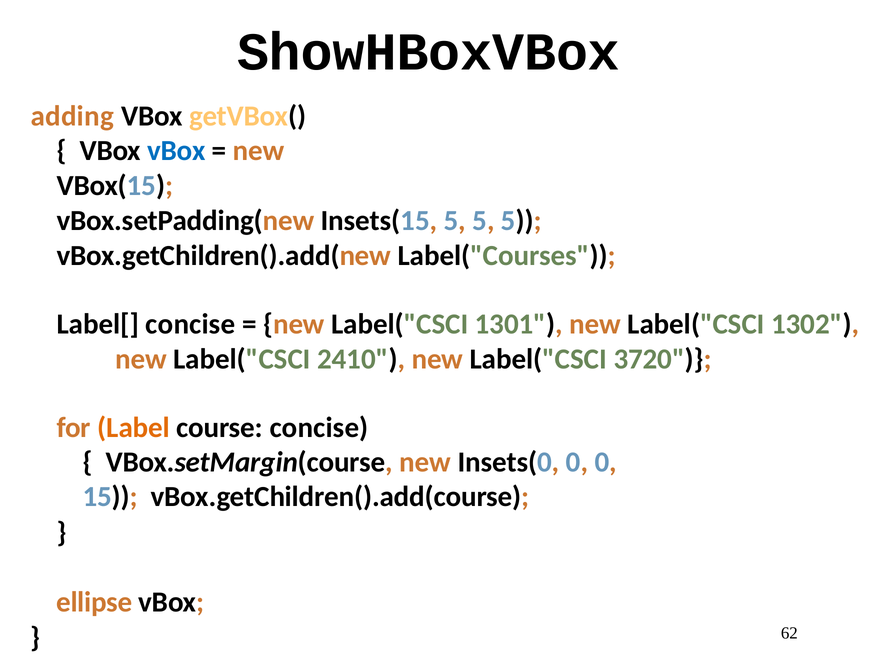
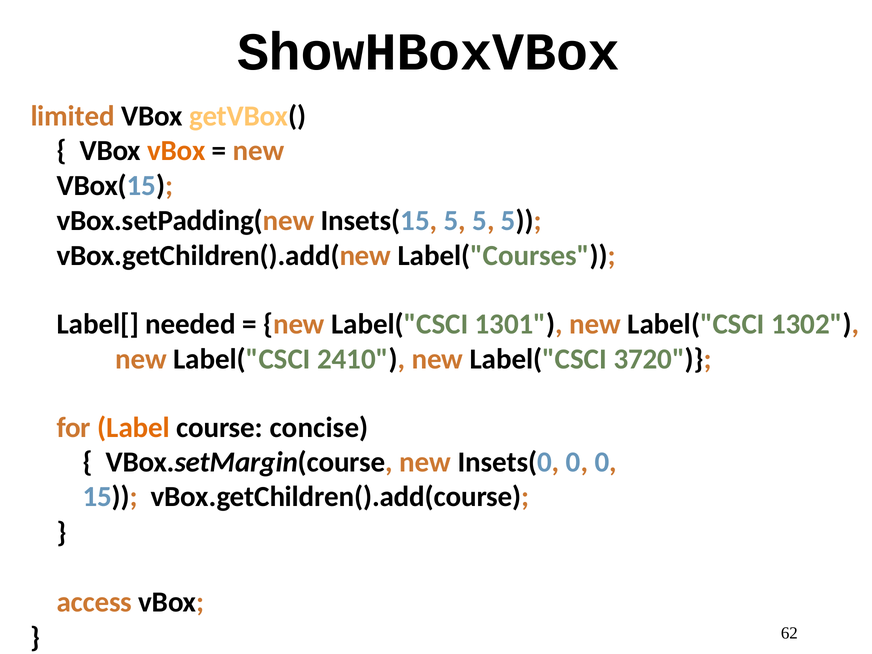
adding: adding -> limited (73, 116)
vBox colour: blue -> orange (176, 151)
Label[ concise: concise -> needed (190, 324)
ellipse: ellipse -> access (94, 602)
